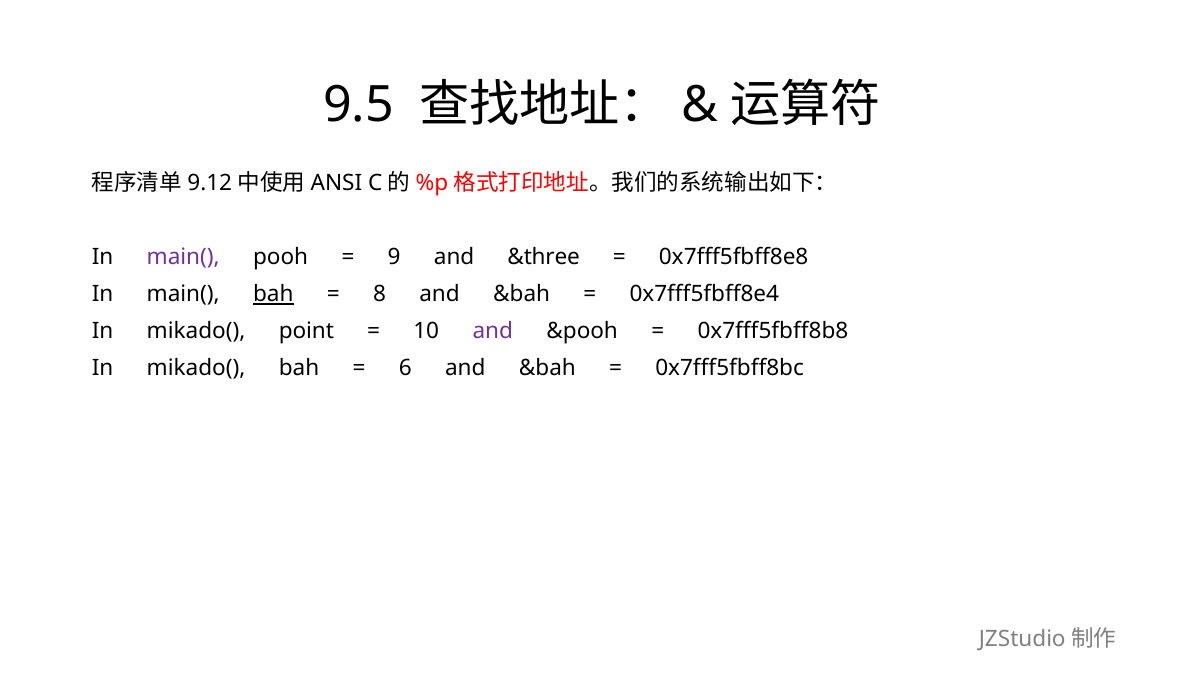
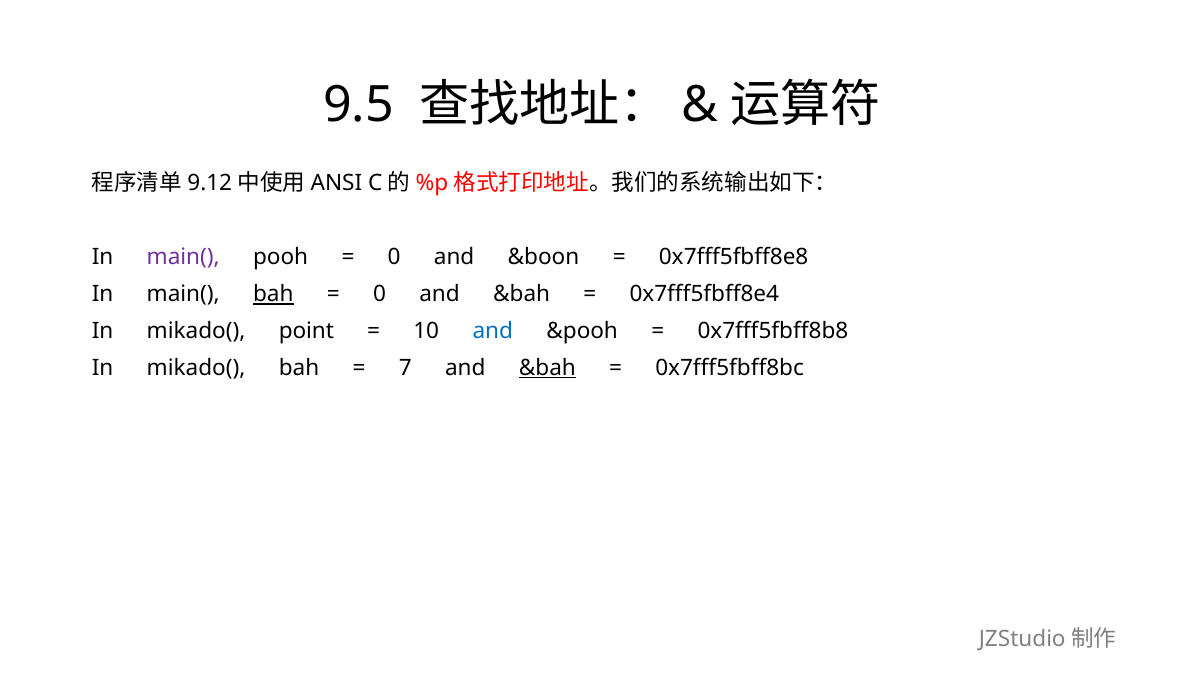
9: 9 -> 0 (394, 257)
&three: &three -> &boon (544, 257)
8: 8 -> 0 (380, 294)
and colour: purple -> blue (493, 331)
6: 6 -> 7 (405, 368)
&bah underline: none -> present (547, 368)
